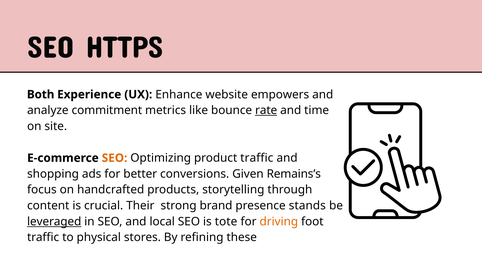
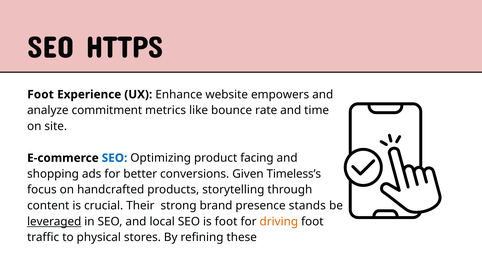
Both: Both -> Foot (41, 95)
rate underline: present -> none (266, 110)
SEO colour: orange -> blue (115, 158)
product traffic: traffic -> facing (257, 158)
Remains’s: Remains’s -> Timeless’s (294, 174)
is tote: tote -> foot (226, 222)
